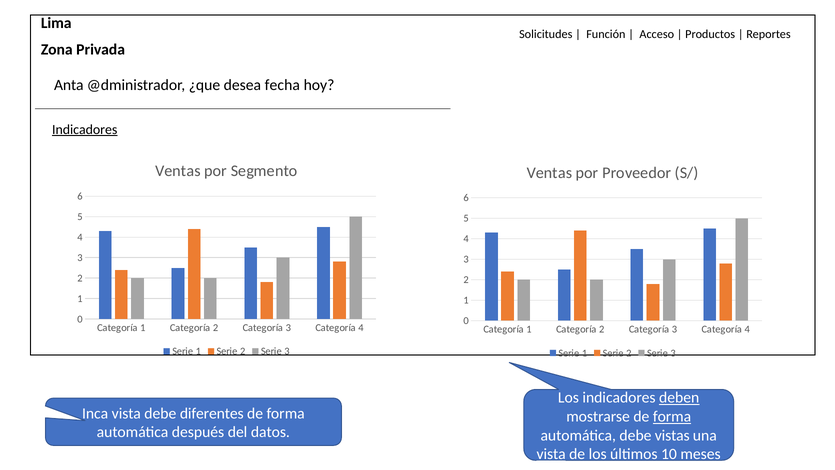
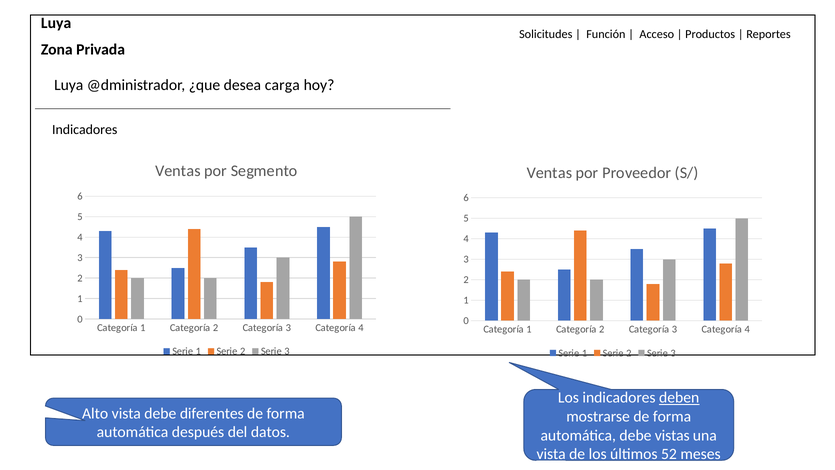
Lima: Lima -> Luya (56, 23)
Anta: Anta -> Luya (69, 85)
fecha: fecha -> carga (282, 85)
Indicadores underline: present -> none (85, 130)
Inca: Inca -> Alto (95, 413)
forma underline: present -> none (672, 416)
10: 10 -> 52 (669, 454)
